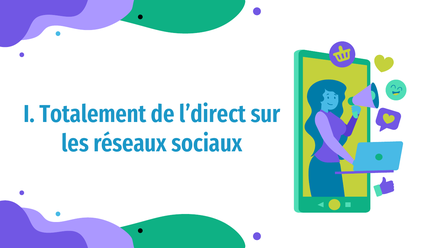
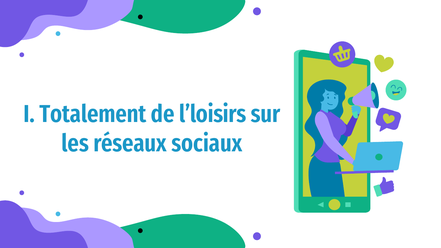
l’direct: l’direct -> l’loisirs (213, 114)
